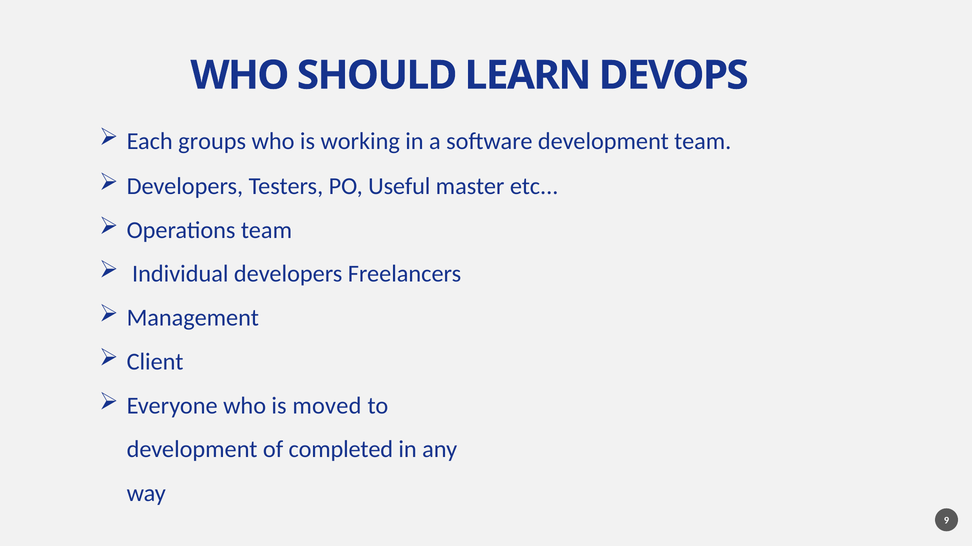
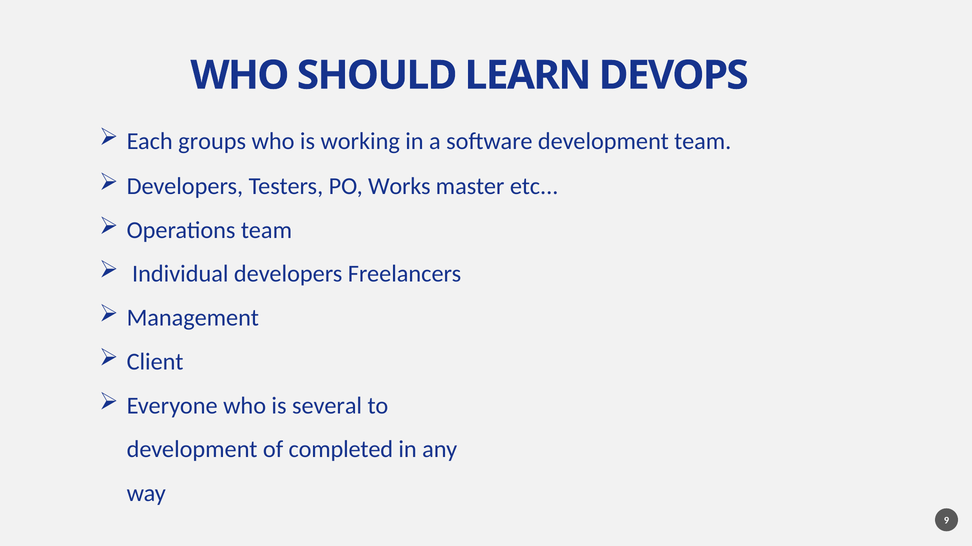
Useful: Useful -> Works (399, 186)
moved: moved -> several (327, 406)
